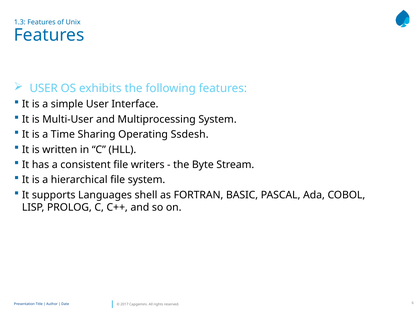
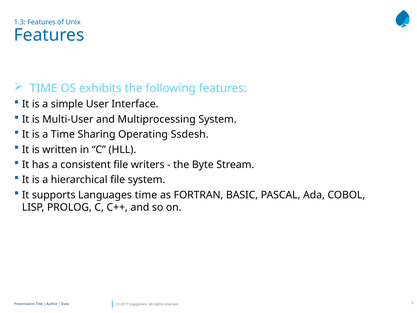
USER: USER -> TIME (44, 88)
Languages shell: shell -> time (146, 195)
